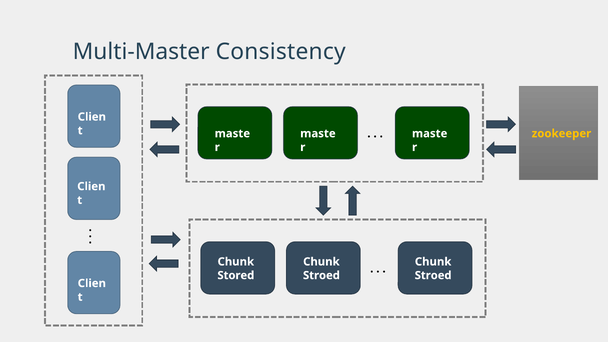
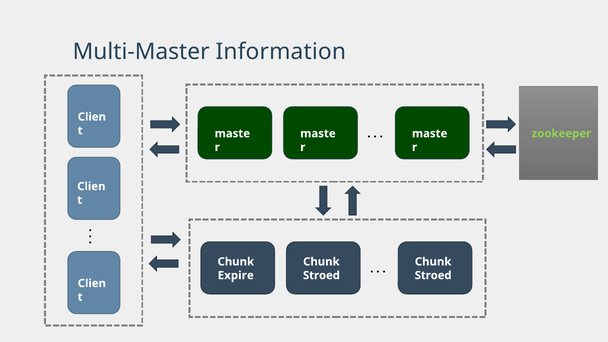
Consistency: Consistency -> Information (281, 52)
zookeeper colour: yellow -> light green (561, 134)
Stored: Stored -> Expire (236, 275)
